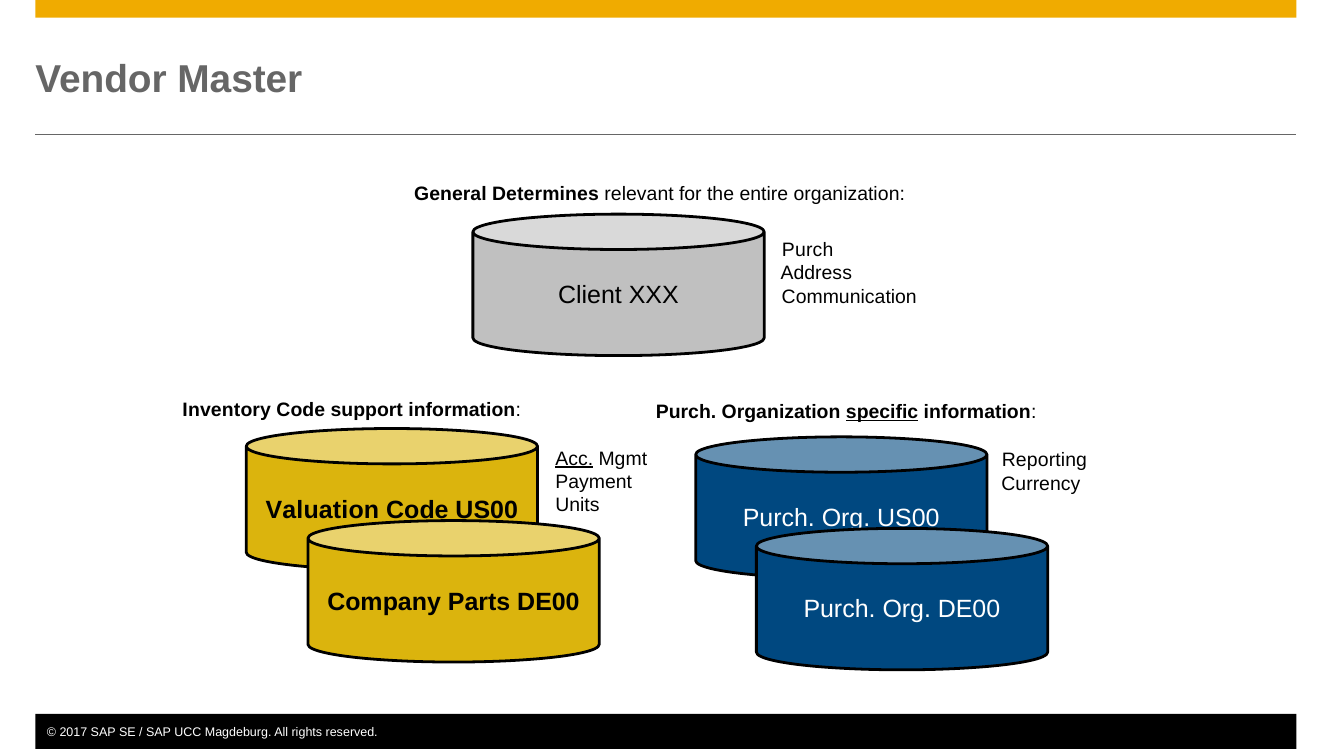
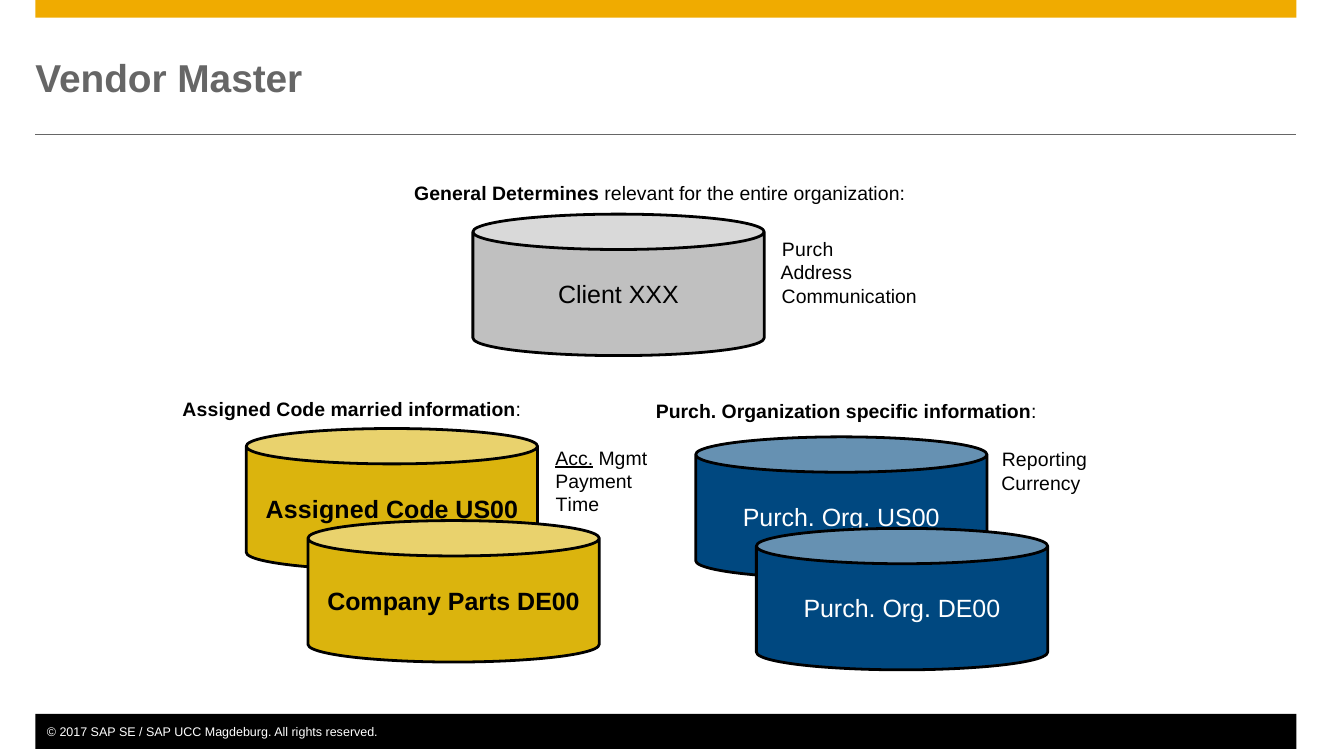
Inventory: Inventory -> Assigned (227, 410)
support: support -> married (367, 410)
specific underline: present -> none (882, 412)
Units: Units -> Time (577, 505)
Valuation: Valuation -> Assigned (322, 510)
